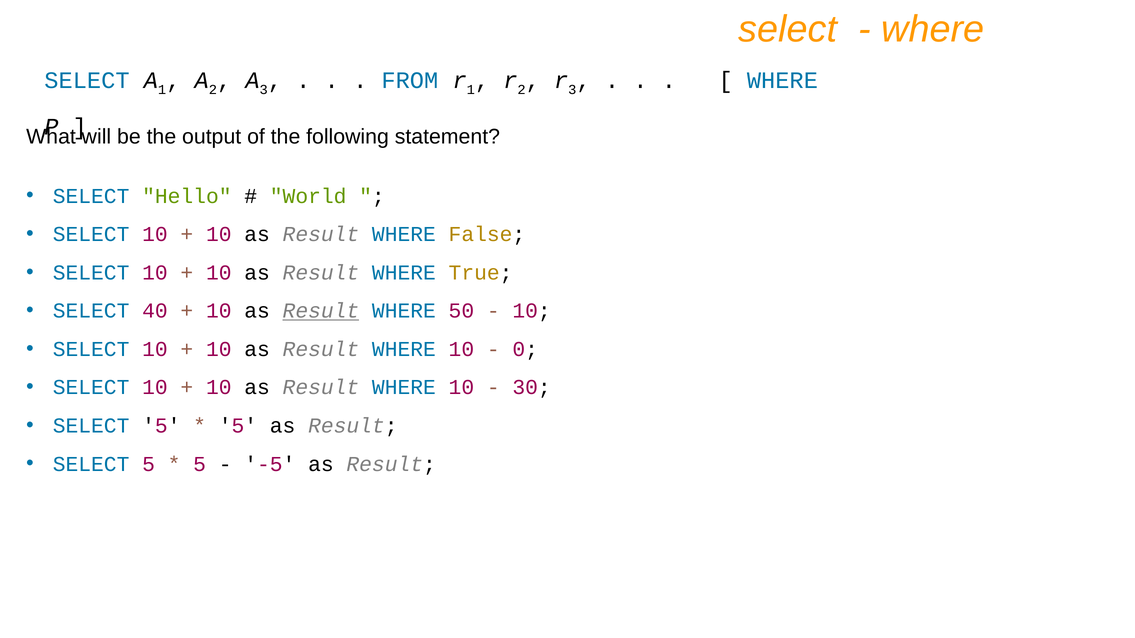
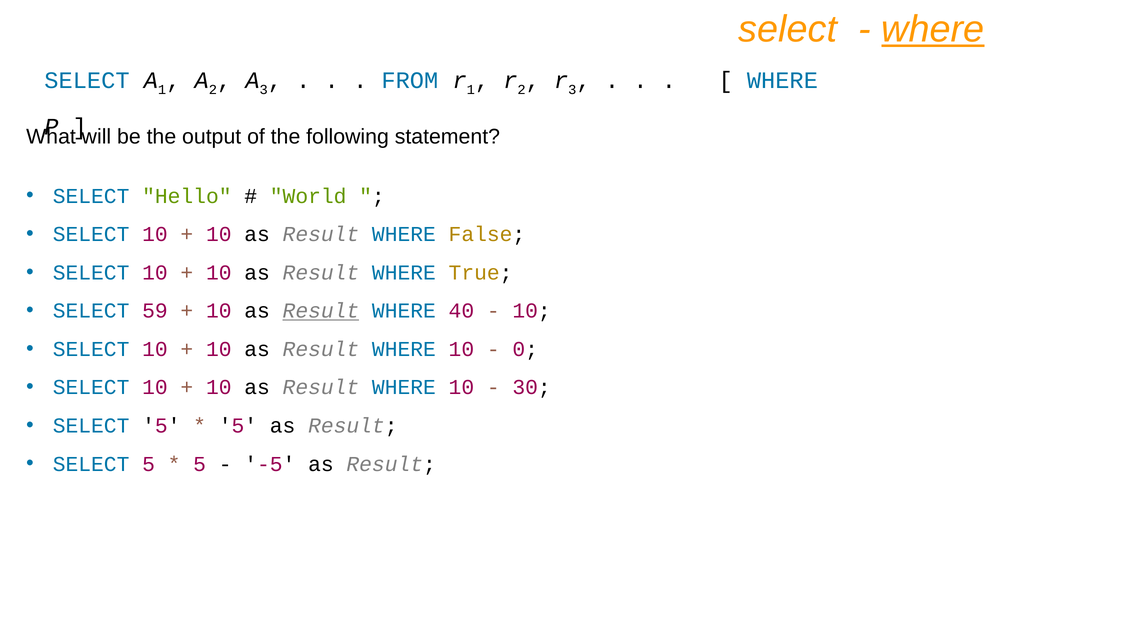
where underline: none -> present (933, 30)
40: 40 -> 59 (155, 311)
50: 50 -> 40 (461, 311)
